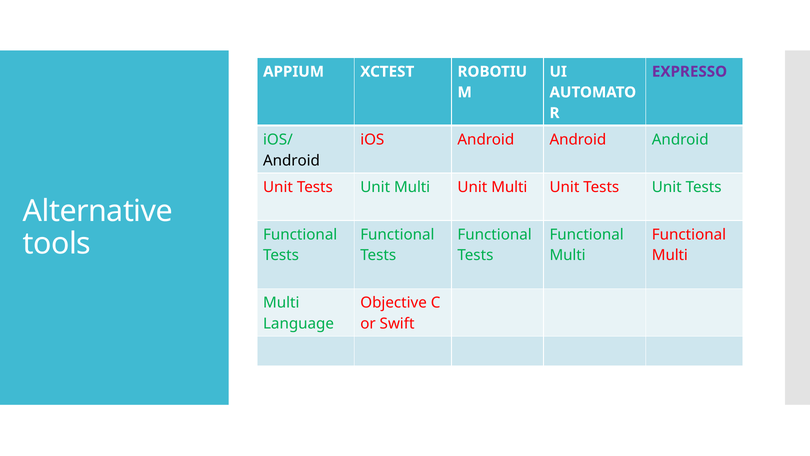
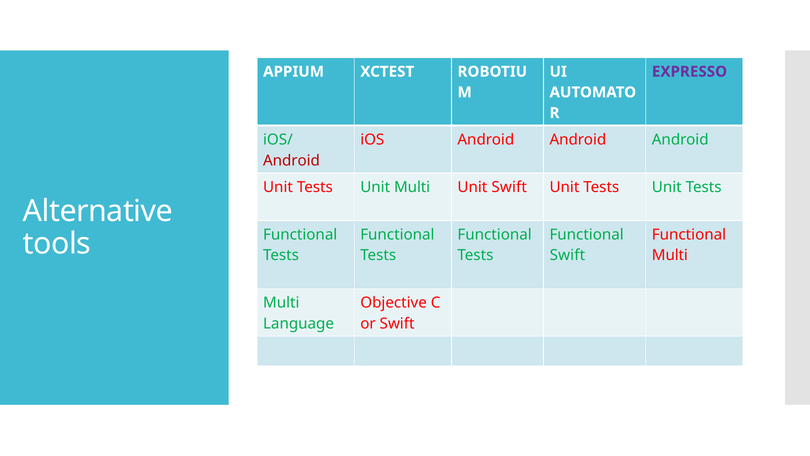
Android colour: black -> red (292, 160)
Multi: Multi -> Swift (509, 187)
Multi: Multi -> Swift (567, 255)
